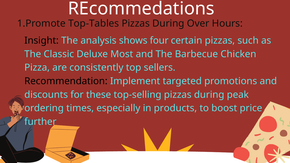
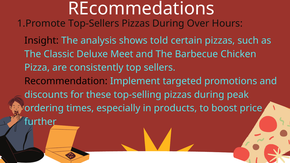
Top-Tables: Top-Tables -> Top-Sellers (94, 24)
four: four -> told (159, 41)
Most: Most -> Meet (122, 54)
